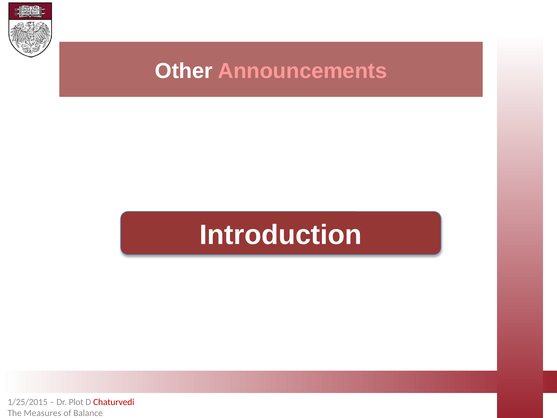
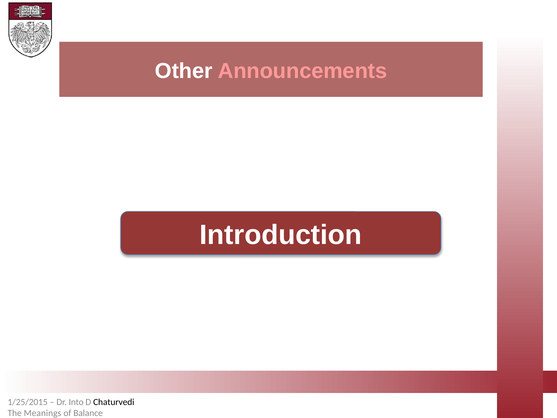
Plot: Plot -> Into (76, 402)
Chaturvedi colour: red -> black (114, 402)
Measures: Measures -> Meanings (43, 413)
